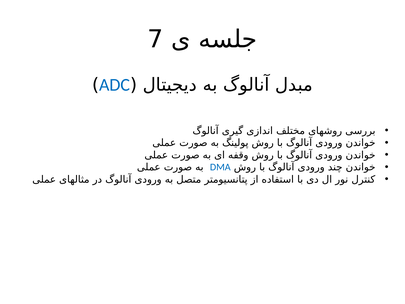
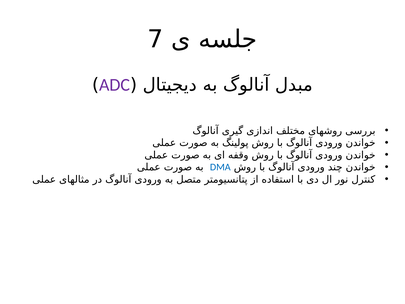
ADC colour: blue -> purple (115, 85)
